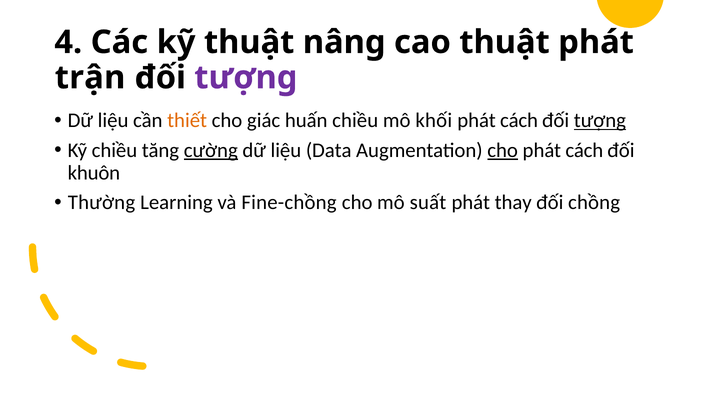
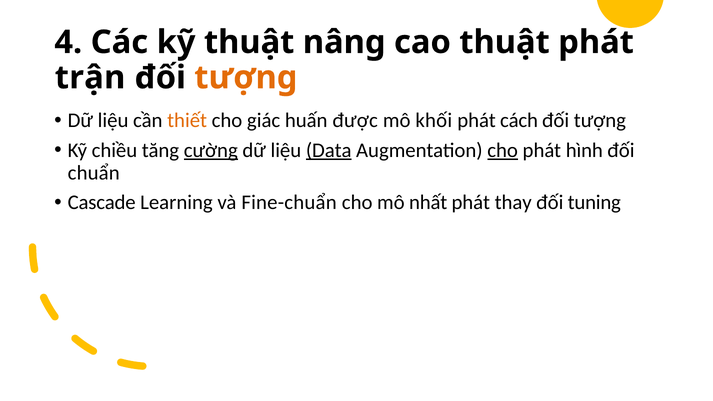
tượng colour: purple -> orange (246, 78)
huấn chiều: chiều -> được (355, 121)
tượng underline: present -> none (600, 121)
Data underline: none -> present (329, 150)
cách: cách -> hình (584, 150)
khuôn: khuôn -> chuẩn (94, 173)
Thường: Thường -> Cascade (102, 203)
Fine-chồng: Fine-chồng -> Fine-chuẩn (289, 203)
suất: suất -> nhất (428, 203)
chồng: chồng -> tuning (594, 203)
